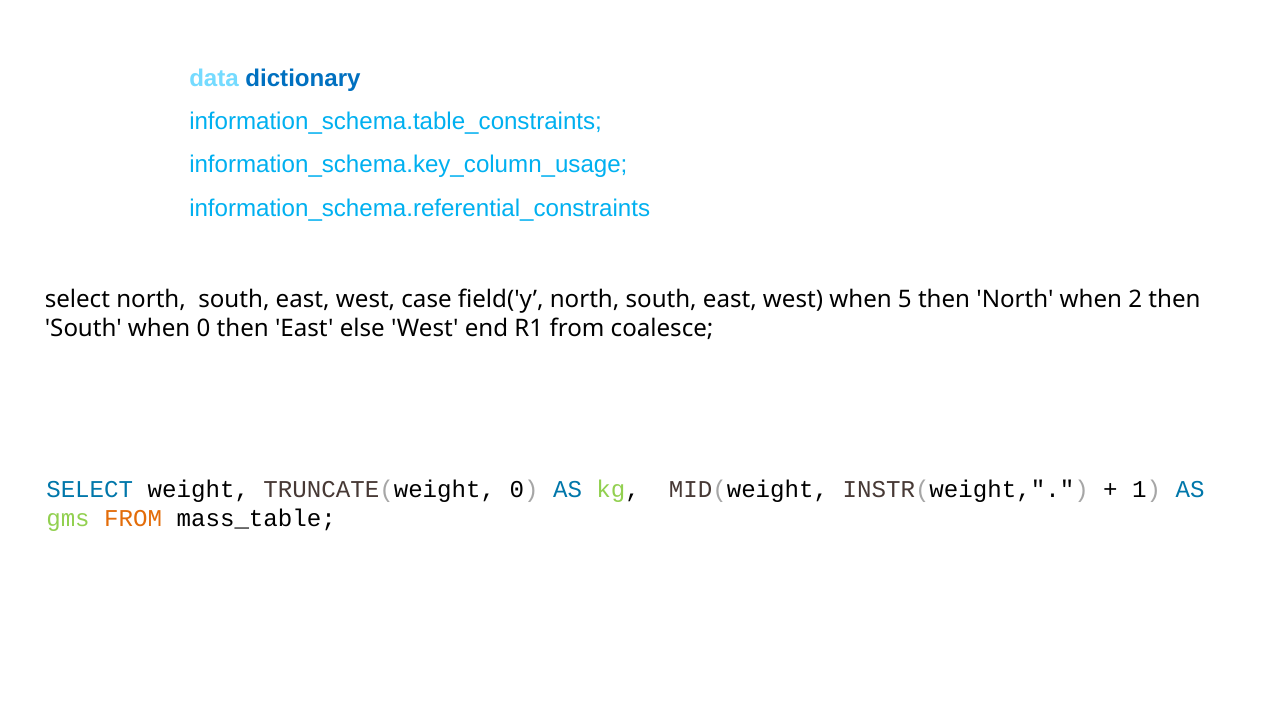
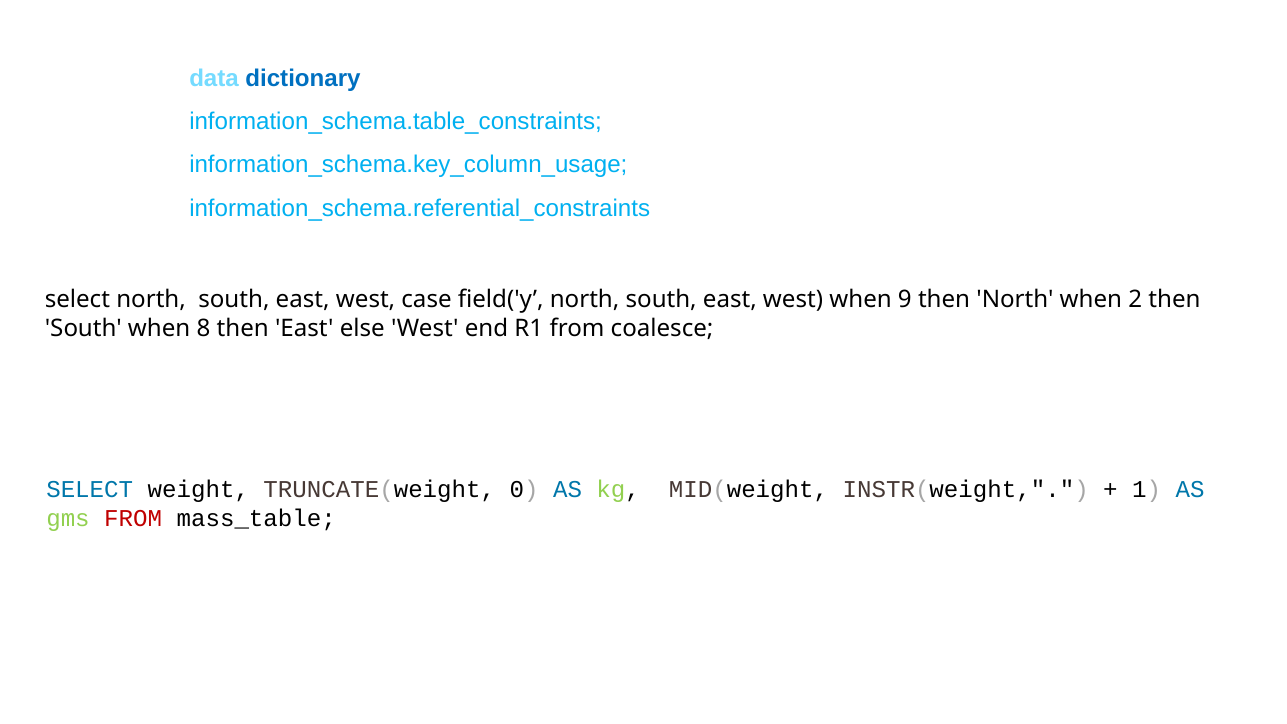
5: 5 -> 9 (905, 299)
when 0: 0 -> 8 (203, 328)
FROM colour: orange -> red (133, 518)
